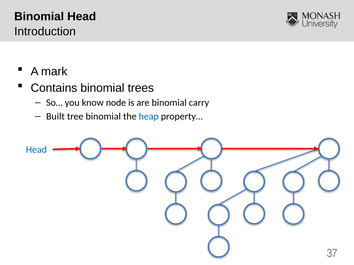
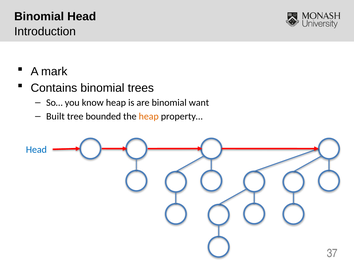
know node: node -> heap (116, 103)
carry: carry -> want (199, 103)
tree binomial: binomial -> bounded (103, 117)
heap colour: blue -> orange (149, 117)
